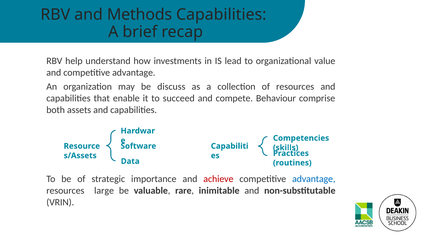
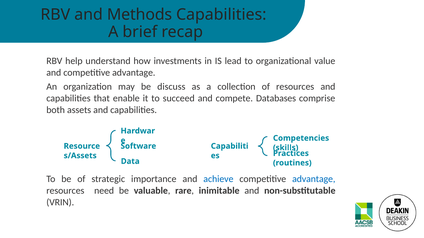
Behaviour: Behaviour -> Databases (276, 98)
achieve colour: red -> blue (218, 179)
large: large -> need (104, 191)
